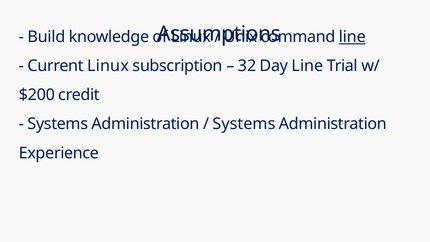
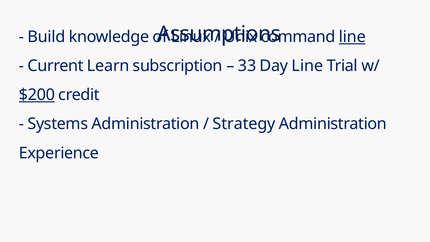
Current Linux: Linux -> Learn (108, 66)
32: 32 -> 33 (247, 66)
$200 underline: none -> present (37, 95)
Systems: Systems -> Strategy (244, 124)
